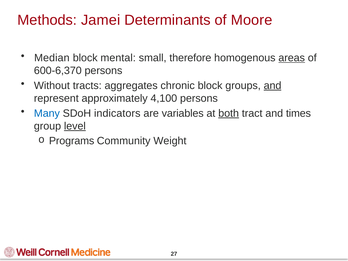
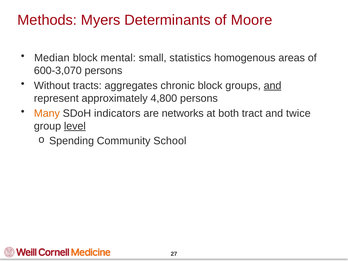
Jamei: Jamei -> Myers (101, 20)
therefore: therefore -> statistics (190, 58)
areas underline: present -> none (292, 58)
600-6,370: 600-6,370 -> 600-3,070 (58, 71)
4,100: 4,100 -> 4,800 (164, 98)
Many colour: blue -> orange (47, 113)
variables: variables -> networks (183, 113)
both underline: present -> none (229, 113)
times: times -> twice (298, 113)
Programs: Programs -> Spending (72, 141)
Weight: Weight -> School (170, 141)
